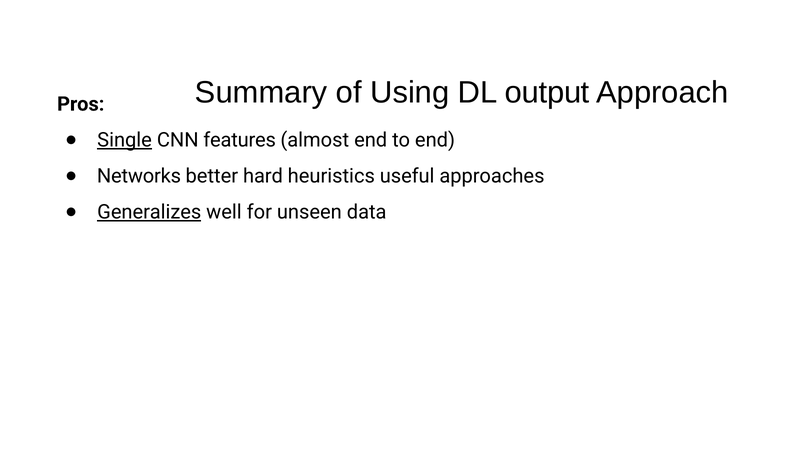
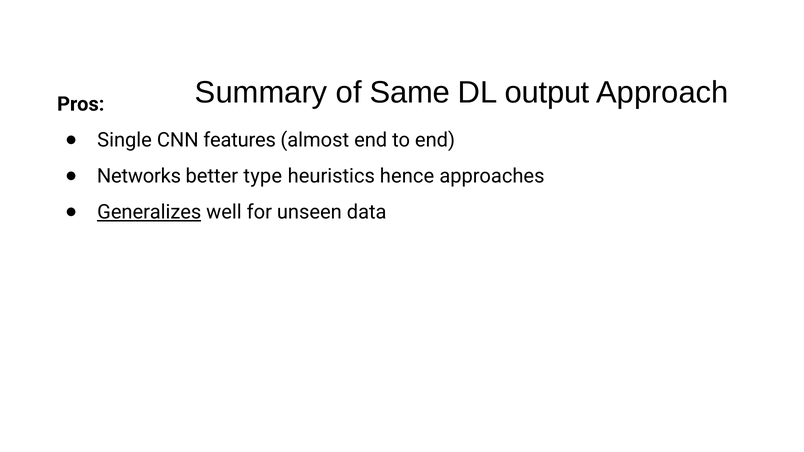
Using: Using -> Same (410, 92)
Single underline: present -> none (125, 140)
hard: hard -> type (263, 176)
useful: useful -> hence (407, 176)
